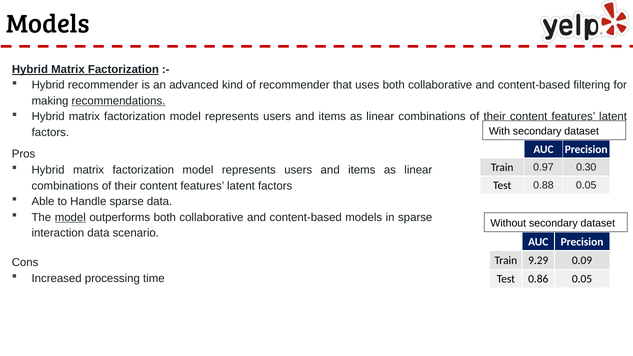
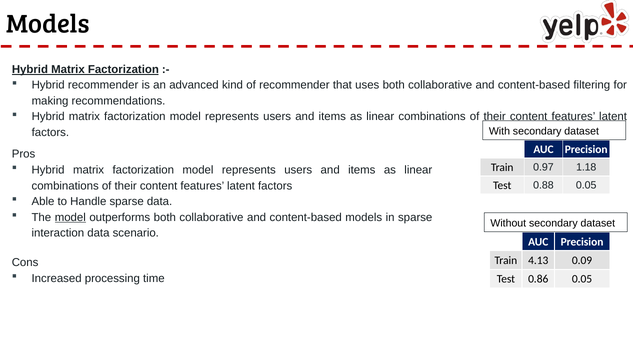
recommendations underline: present -> none (118, 101)
0.30: 0.30 -> 1.18 (586, 167)
9.29: 9.29 -> 4.13 (538, 261)
